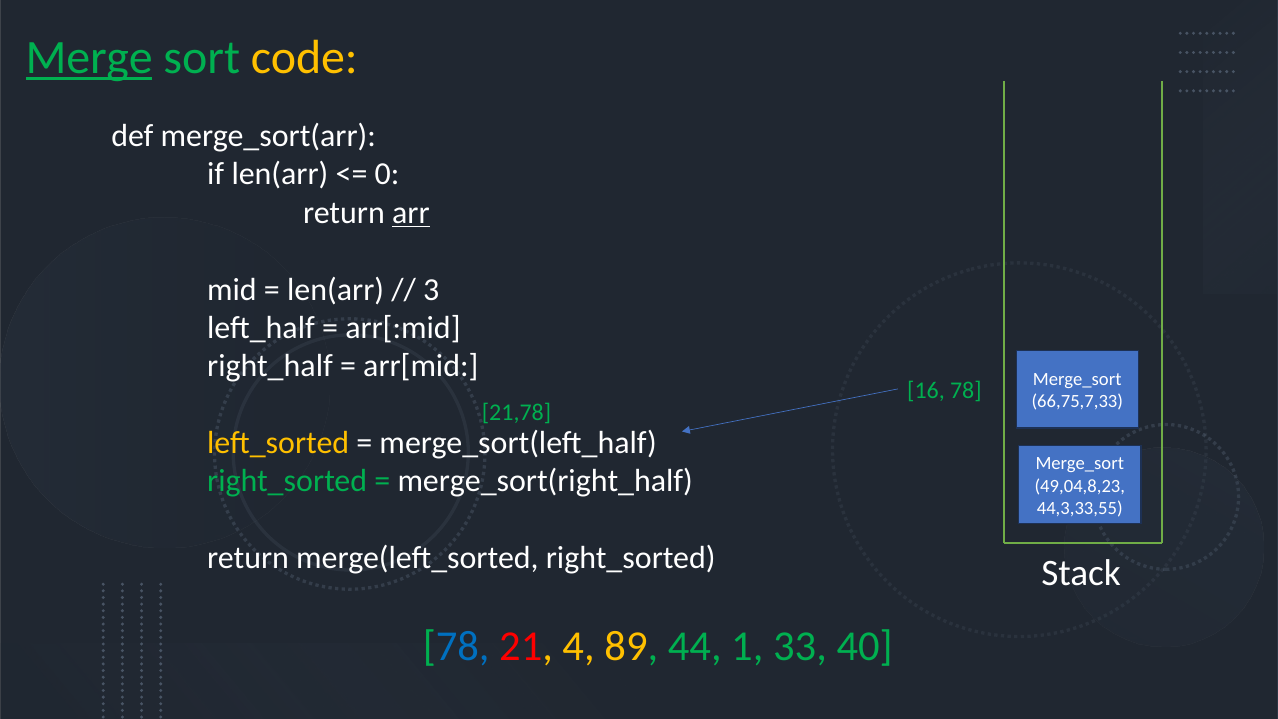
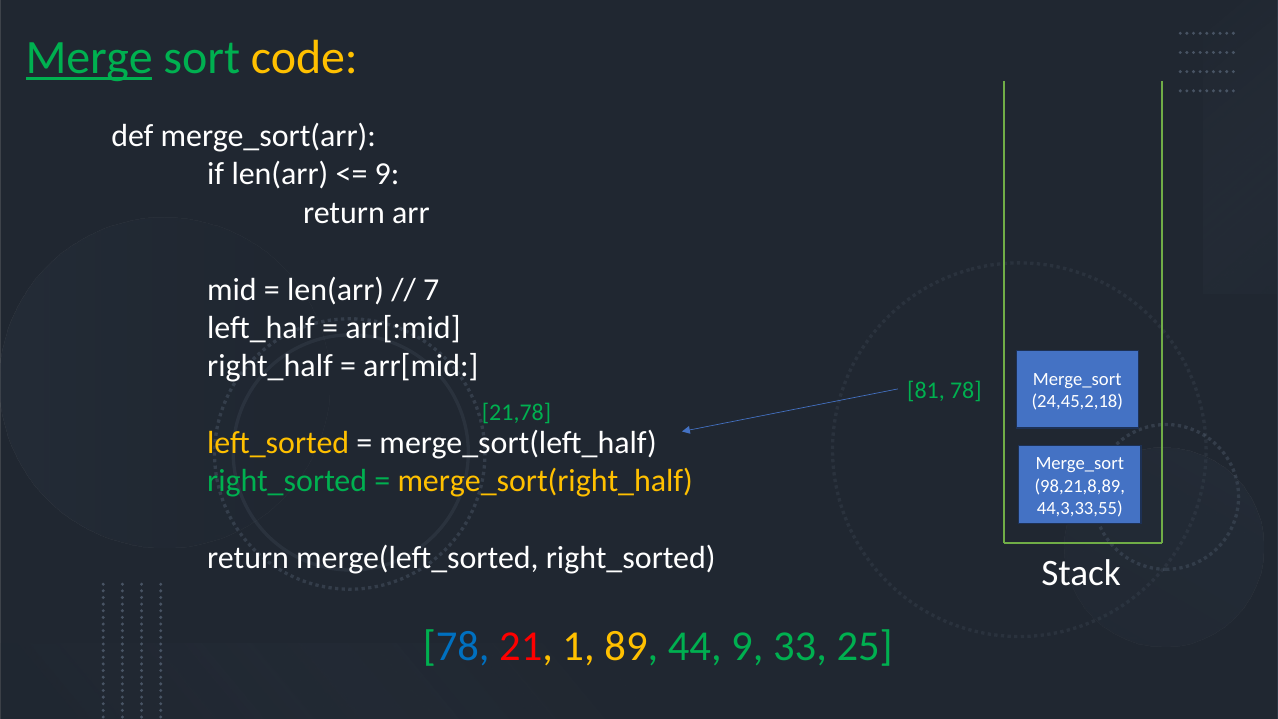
0: 0 -> 9 (387, 174)
arr underline: present -> none (411, 213)
3: 3 -> 7 (431, 289)
16: 16 -> 81 (926, 391)
66,75,7,33: 66,75,7,33 -> 24,45,2,18 (1077, 402)
merge_sort(right_half colour: white -> yellow (545, 481)
49,04,8,23: 49,04,8,23 -> 98,21,8,89 (1080, 486)
4: 4 -> 1 (579, 647)
44 1: 1 -> 9 (747, 647)
40: 40 -> 25 (865, 647)
